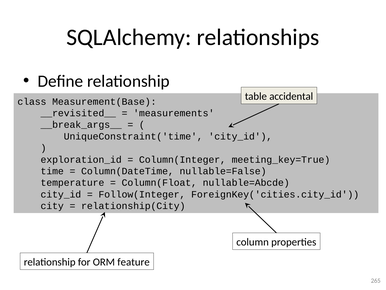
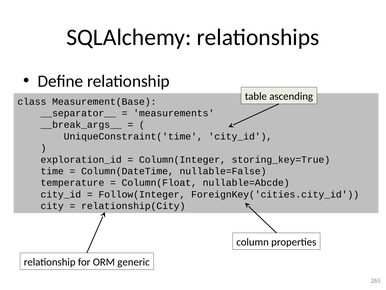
accidental: accidental -> ascending (291, 96)
__revisited__: __revisited__ -> __separator__ (78, 113)
meeting_key=True: meeting_key=True -> storing_key=True (281, 159)
feature: feature -> generic (134, 262)
